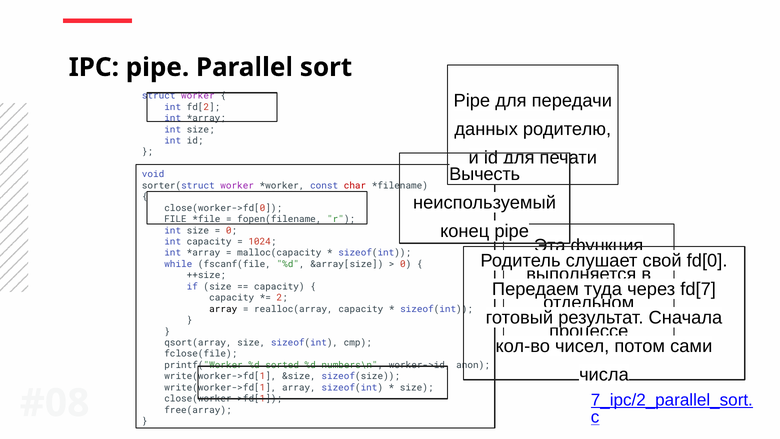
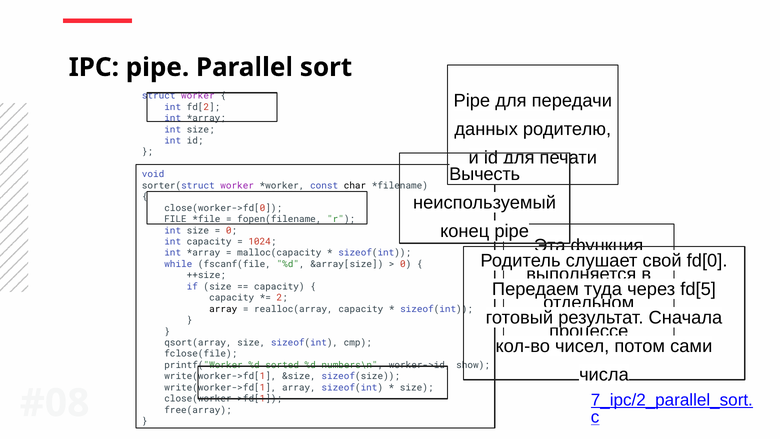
char colour: red -> black (355, 185)
fd[7: fd[7 -> fd[5 (698, 289)
anon: anon -> show (473, 365)
